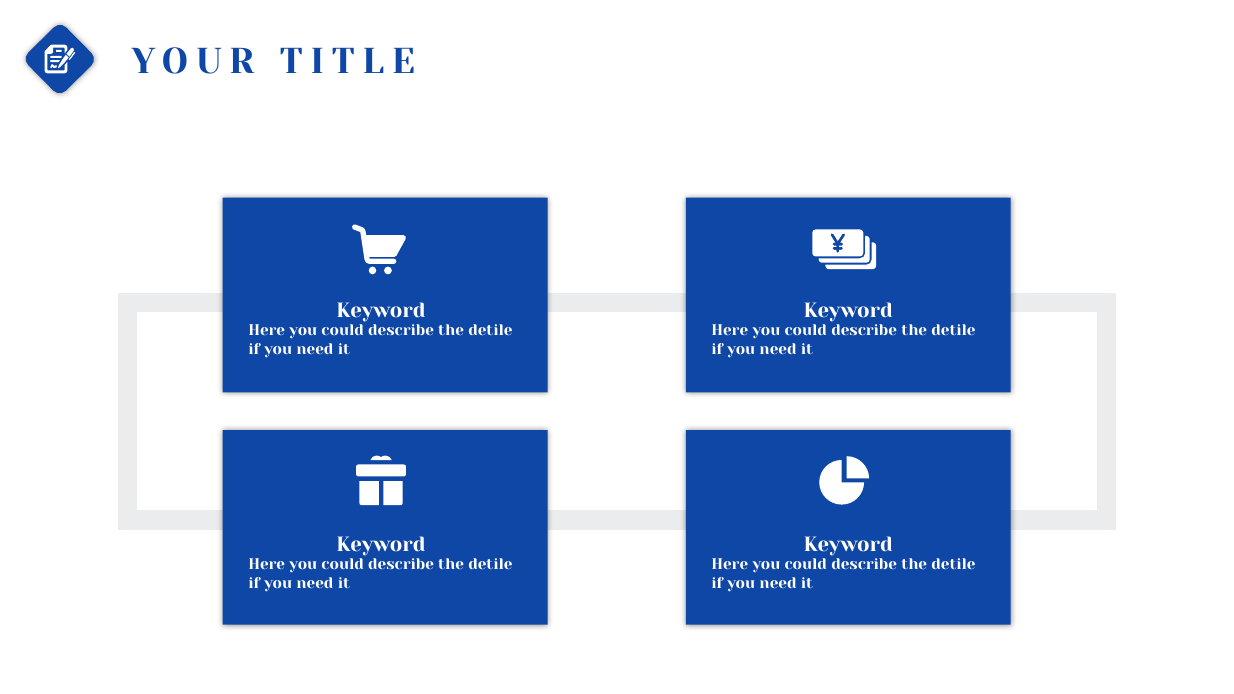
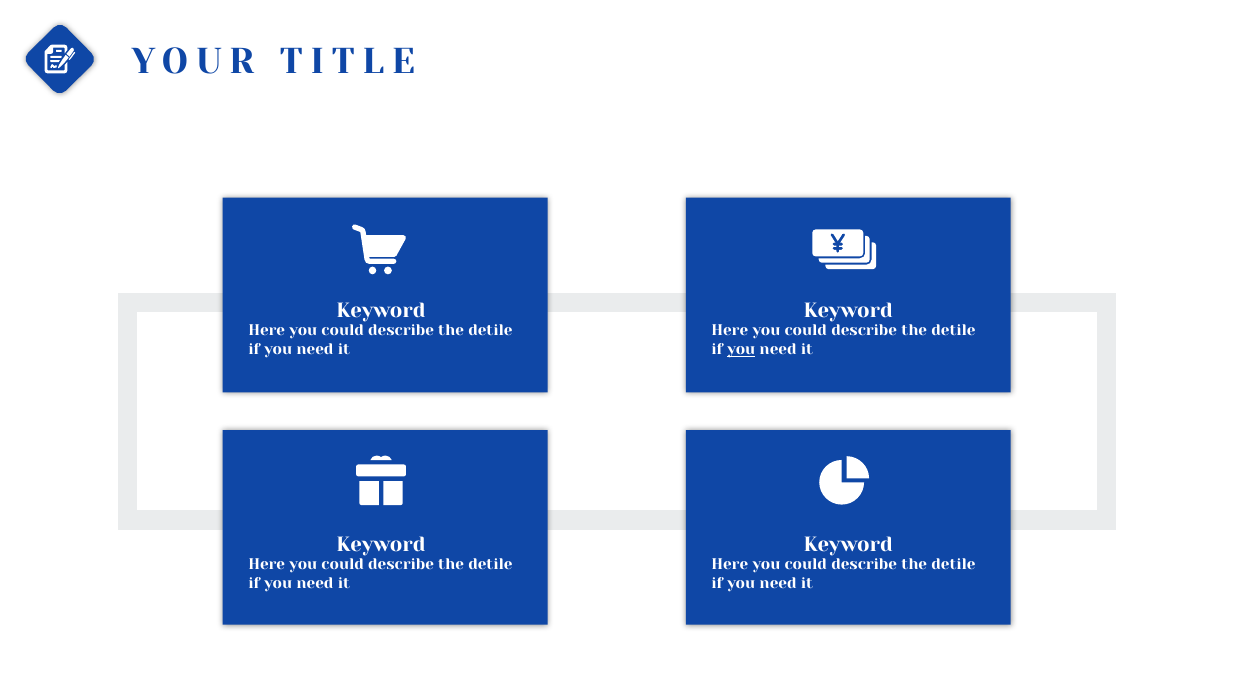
you underline: none -> present (741, 349)
